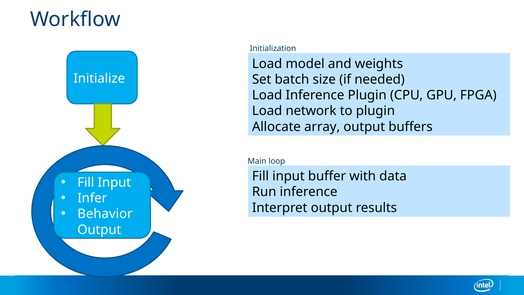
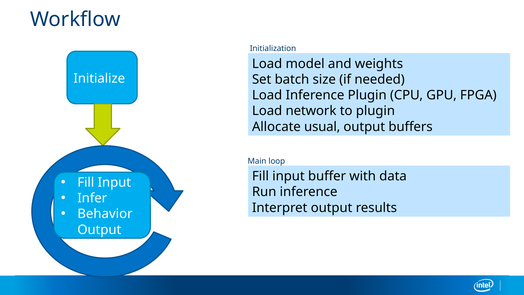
array: array -> usual (322, 127)
